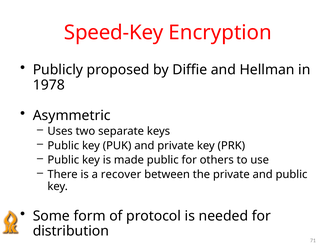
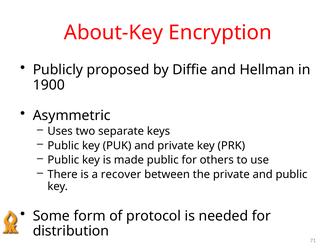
Speed-Key: Speed-Key -> About-Key (114, 33)
1978: 1978 -> 1900 (49, 85)
